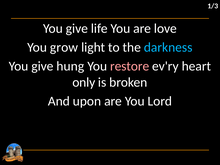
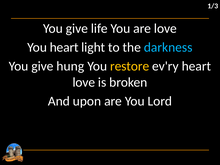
You grow: grow -> heart (64, 47)
restore colour: pink -> yellow (130, 66)
only: only -> love (84, 82)
